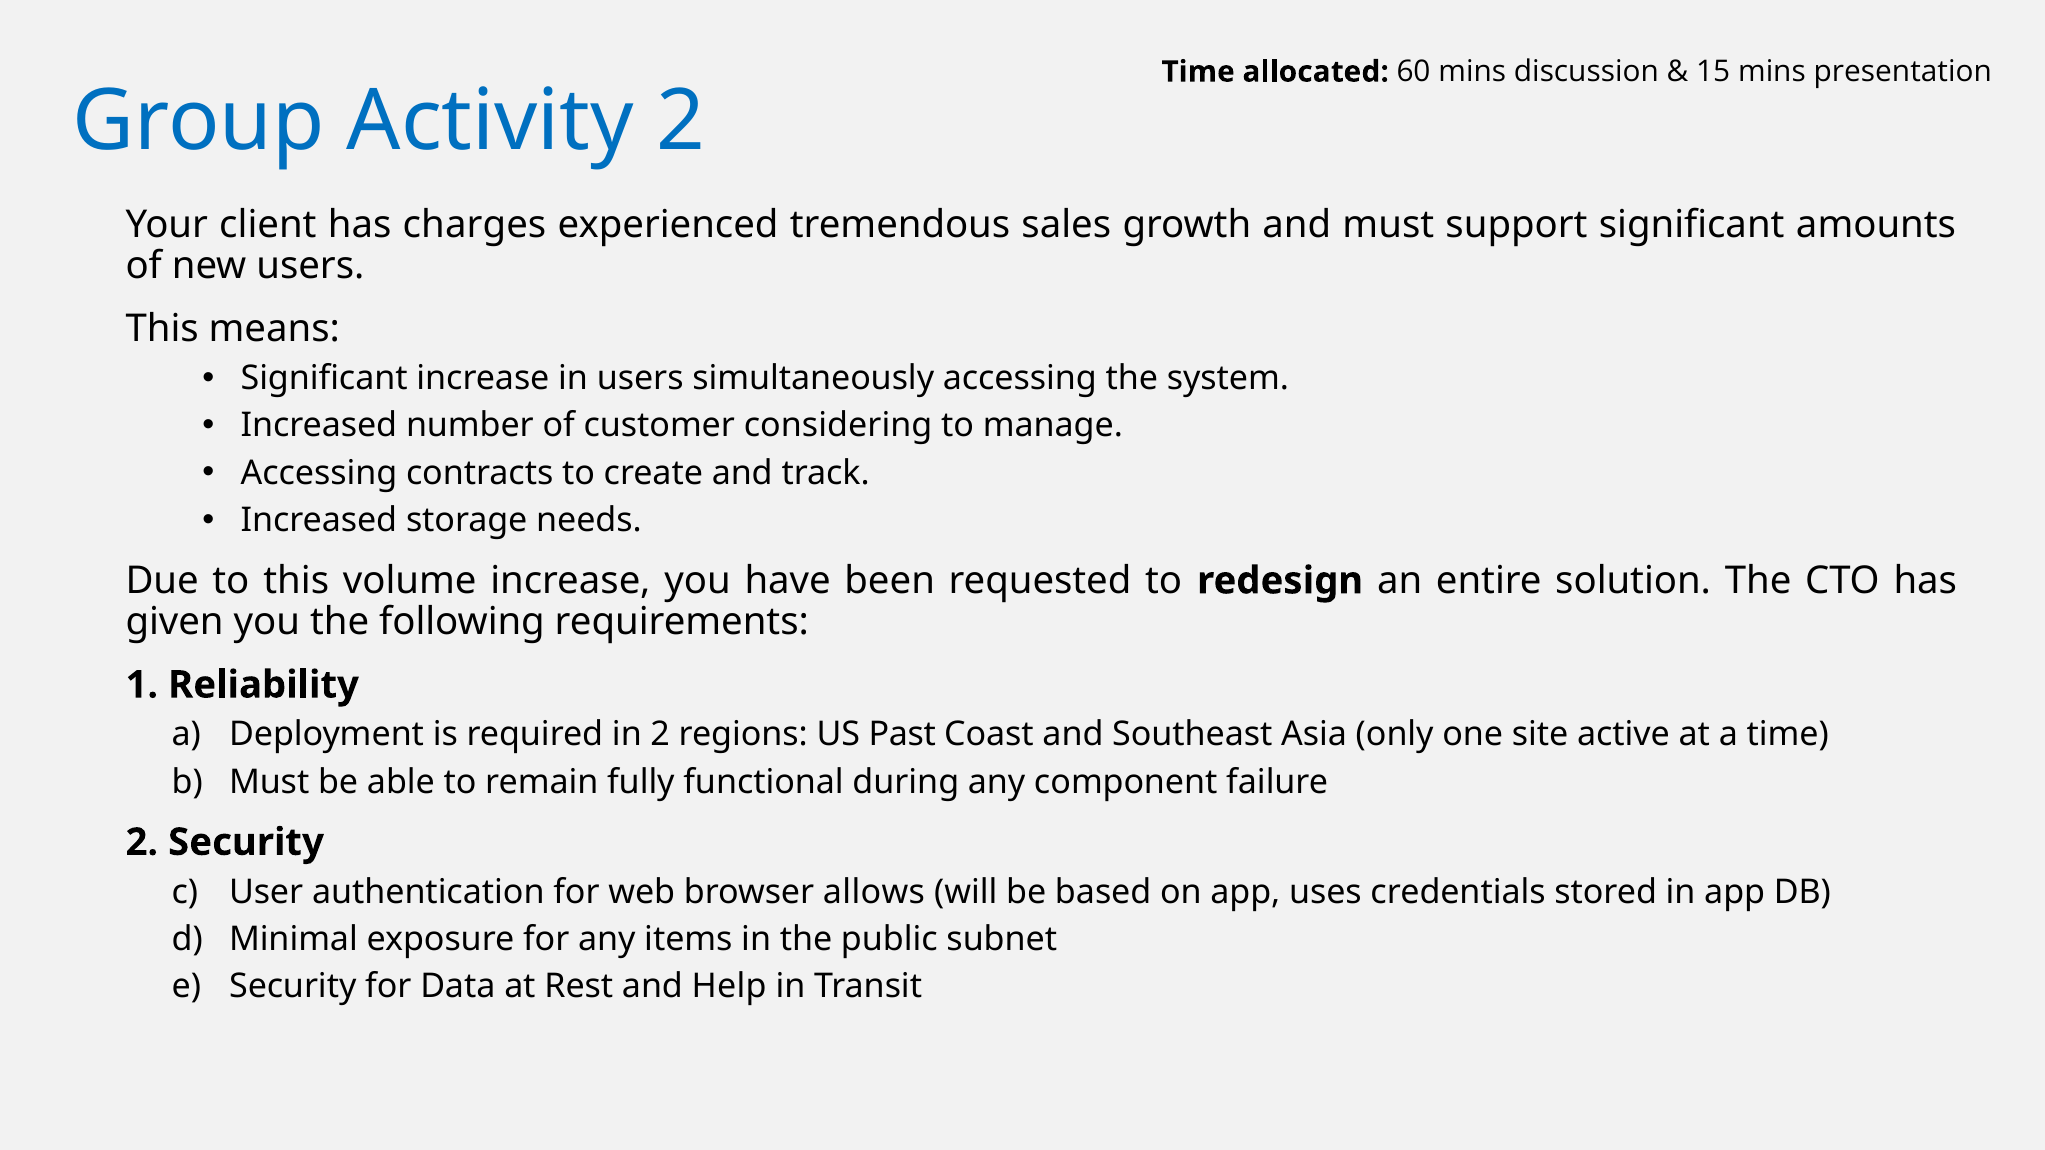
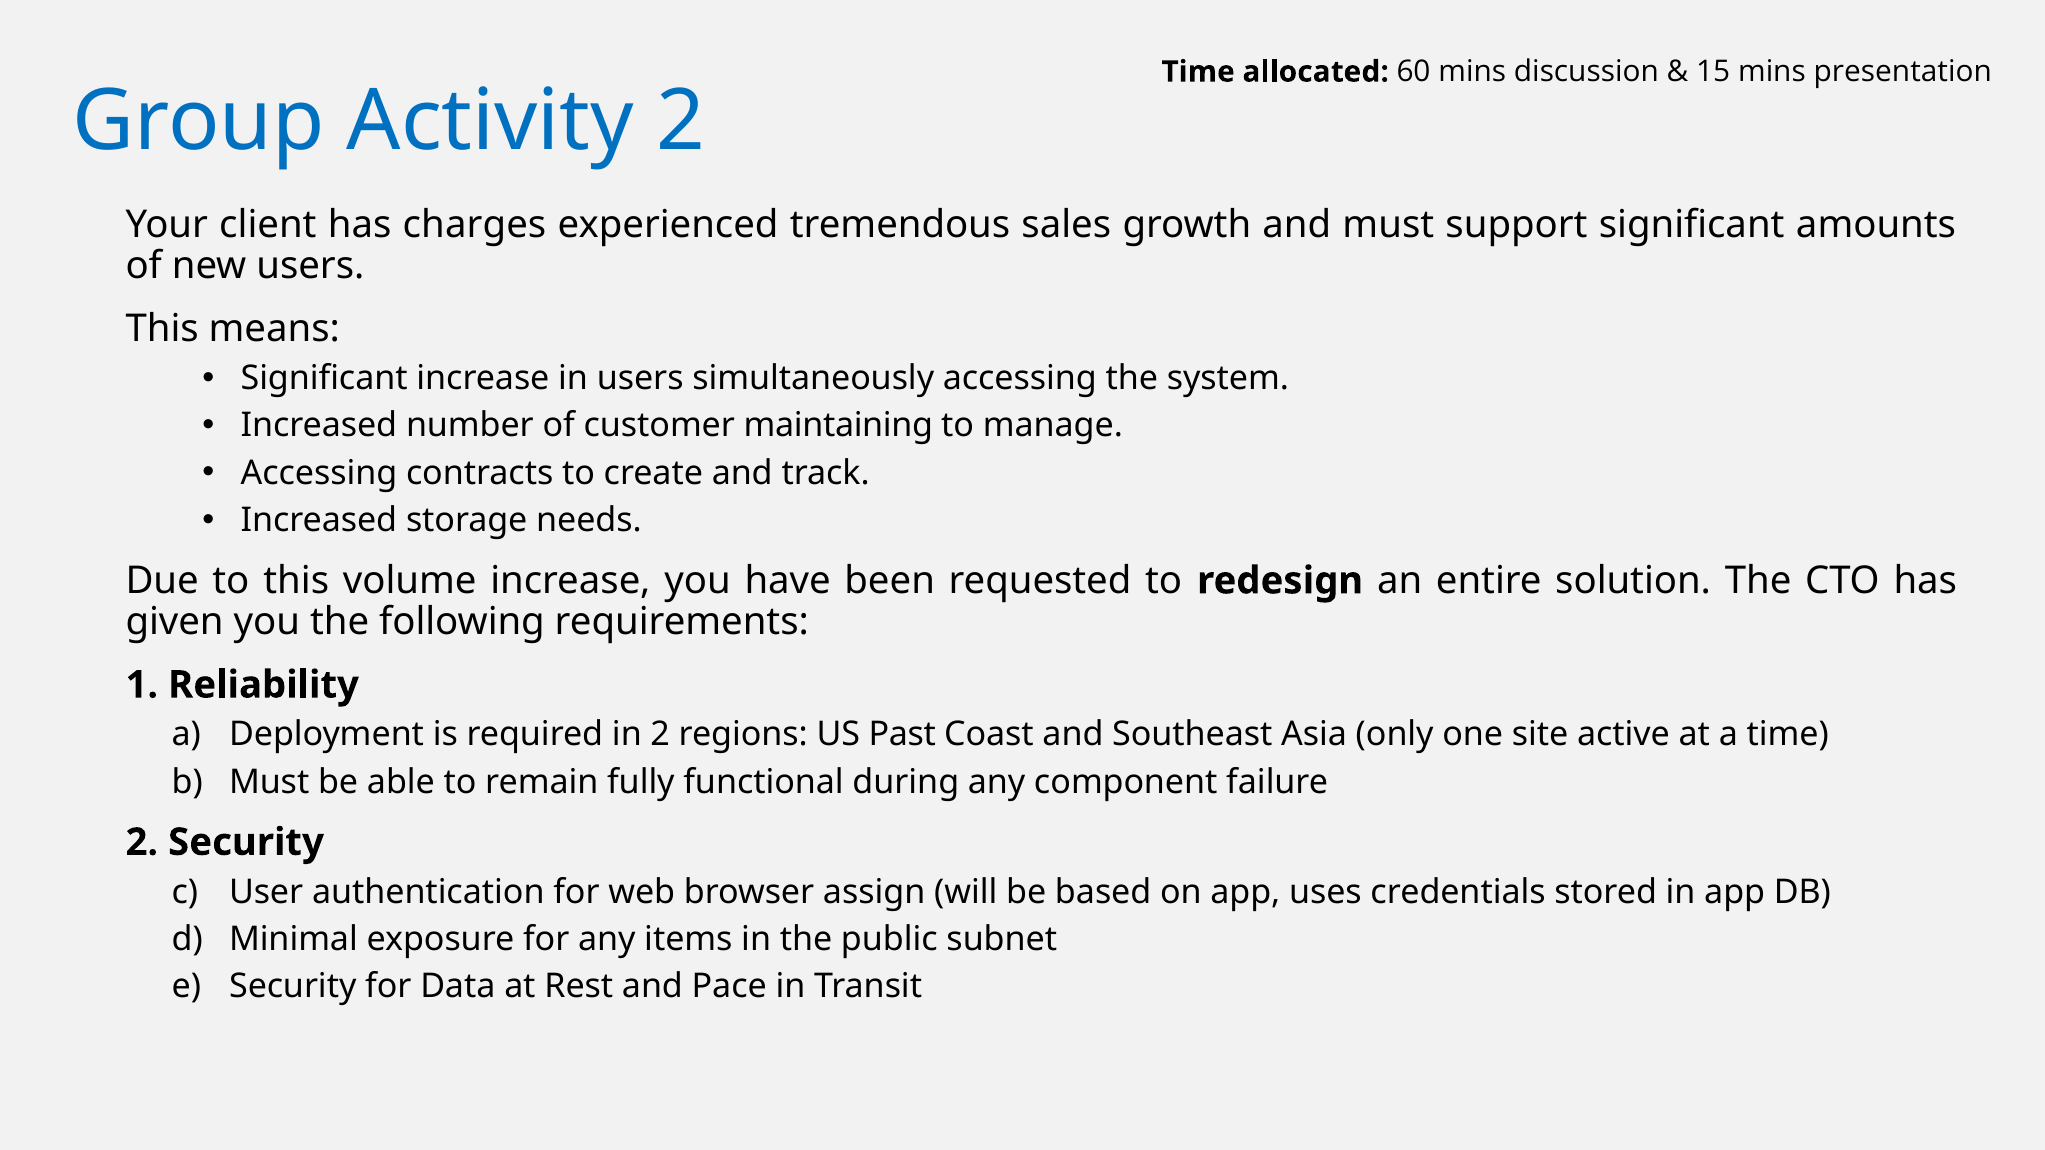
considering: considering -> maintaining (838, 426)
allows: allows -> assign (874, 892)
Help: Help -> Pace (729, 987)
